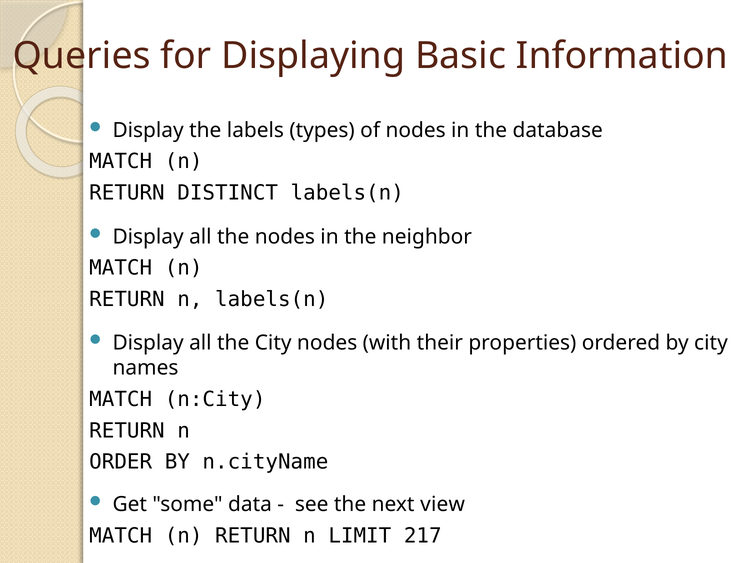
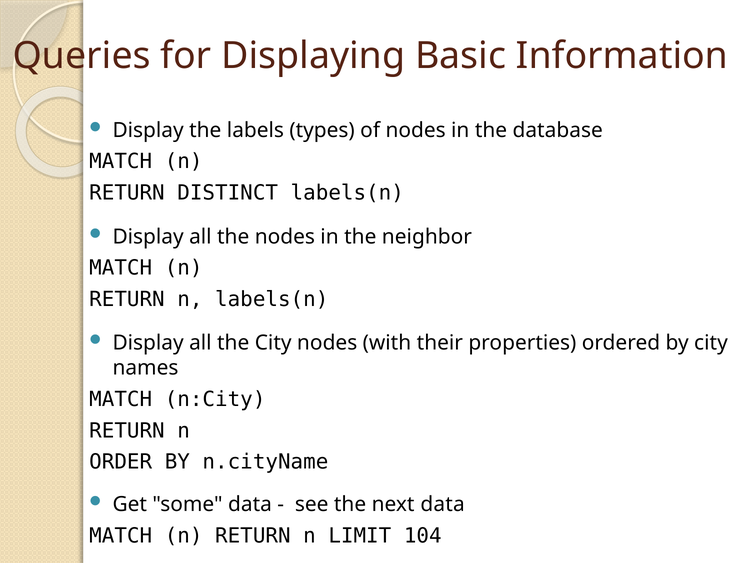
next view: view -> data (443, 505)
217: 217 -> 104 (423, 536)
